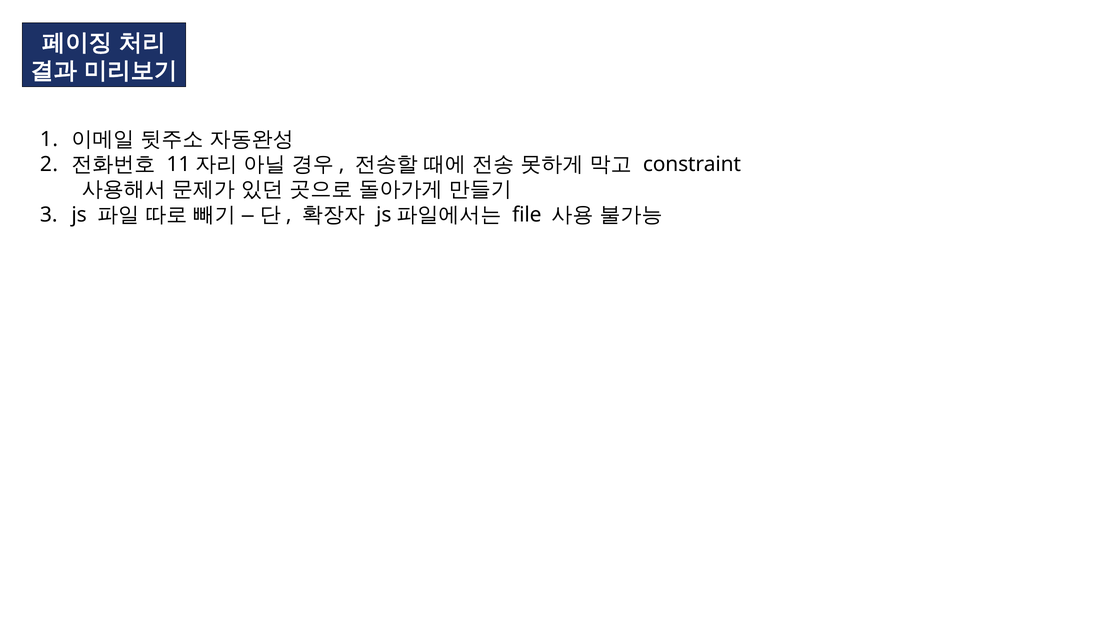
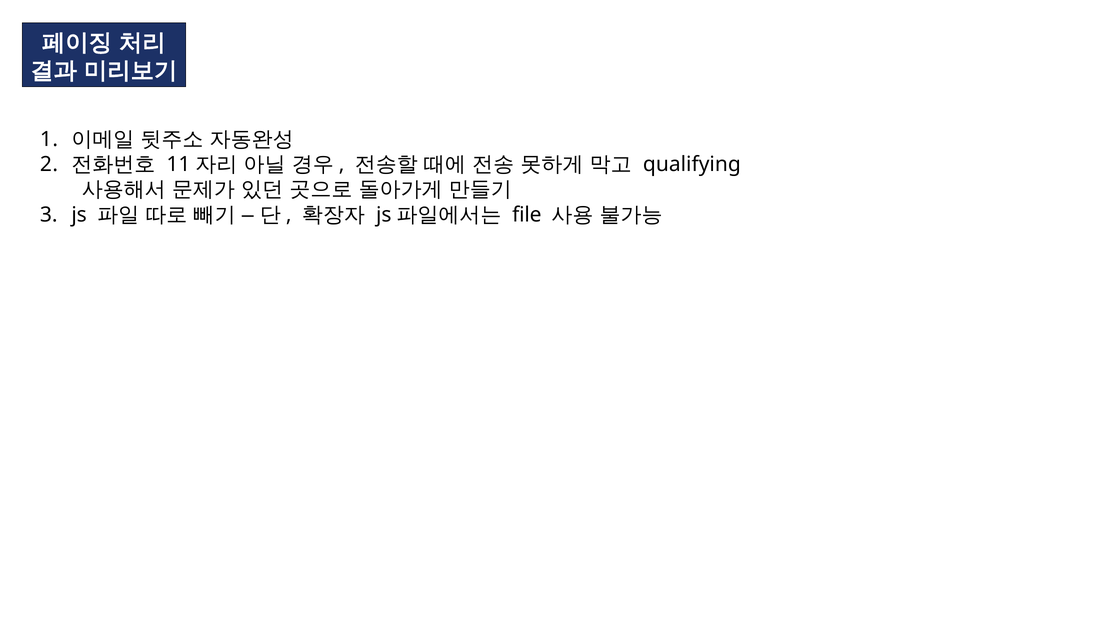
constraint: constraint -> qualifying (692, 164)
